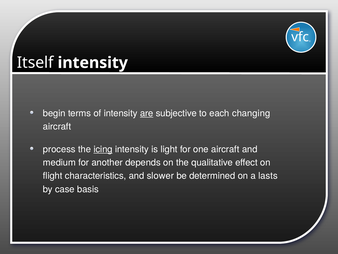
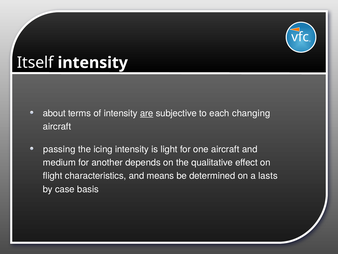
begin: begin -> about (54, 113)
process: process -> passing (59, 149)
icing underline: present -> none (103, 149)
slower: slower -> means (160, 176)
